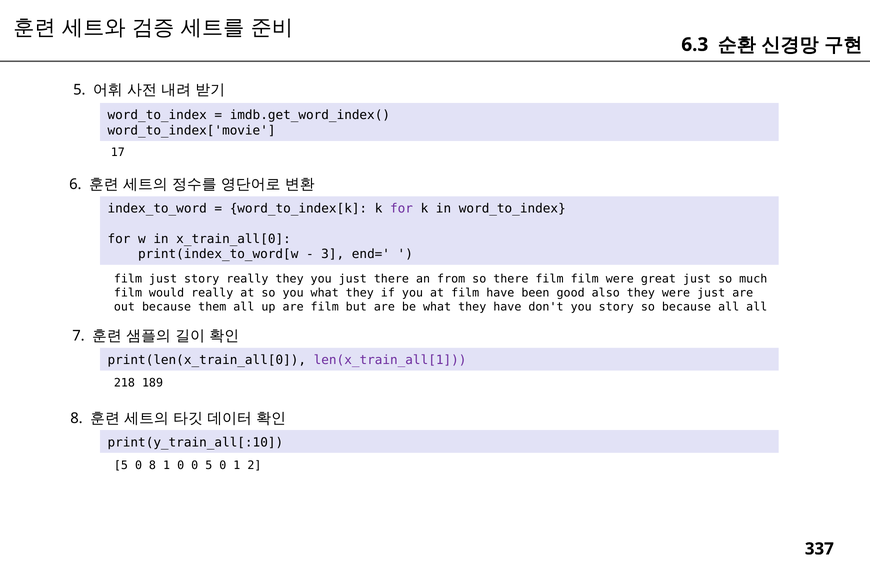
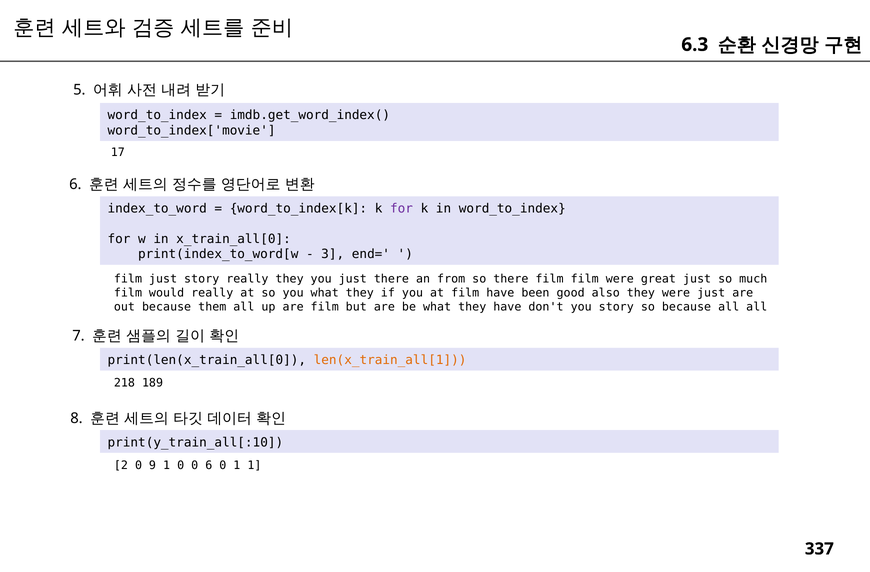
len(x_train_all[1 colour: purple -> orange (390, 360)
5: 5 -> 2 (121, 465)
0 8: 8 -> 9 (152, 465)
0 5: 5 -> 6 (209, 465)
1 2: 2 -> 1 (254, 465)
